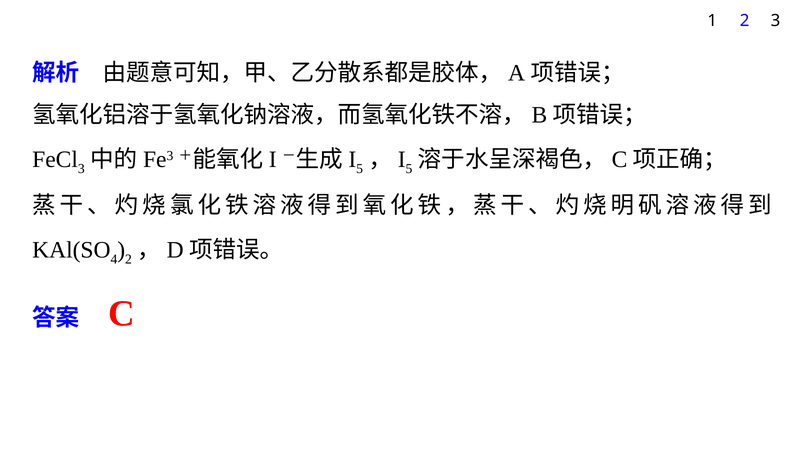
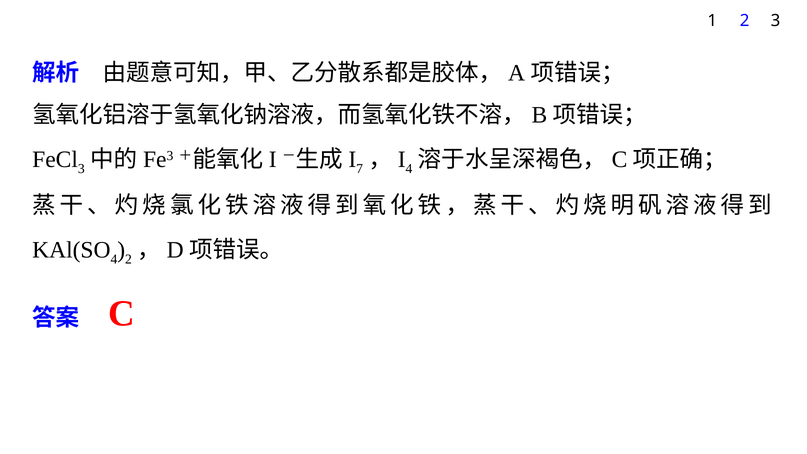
5: 5 -> 7 (360, 169)
5: 5 -> 4 (409, 169)
